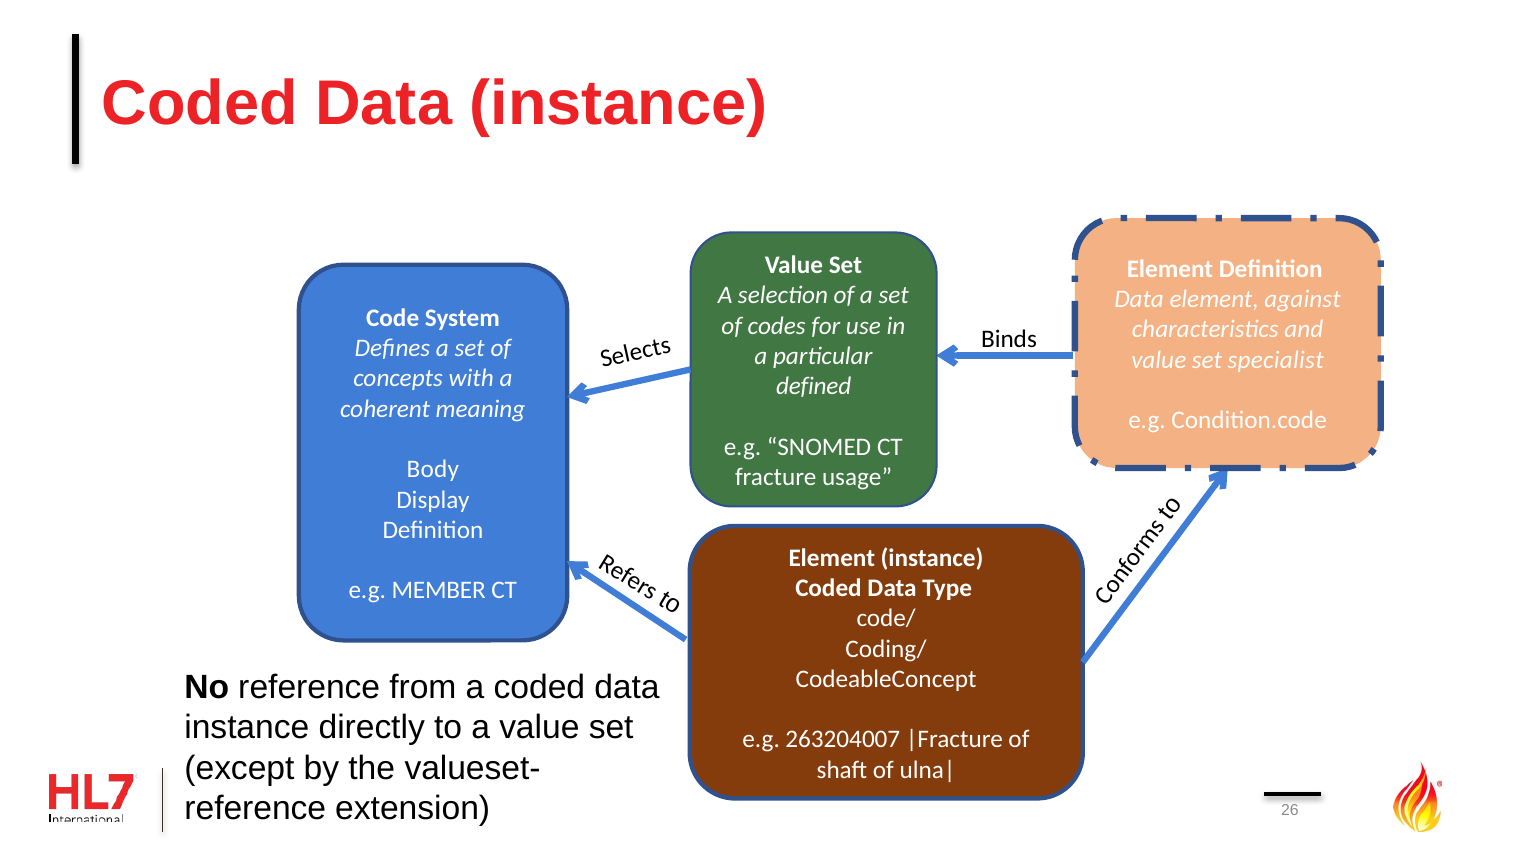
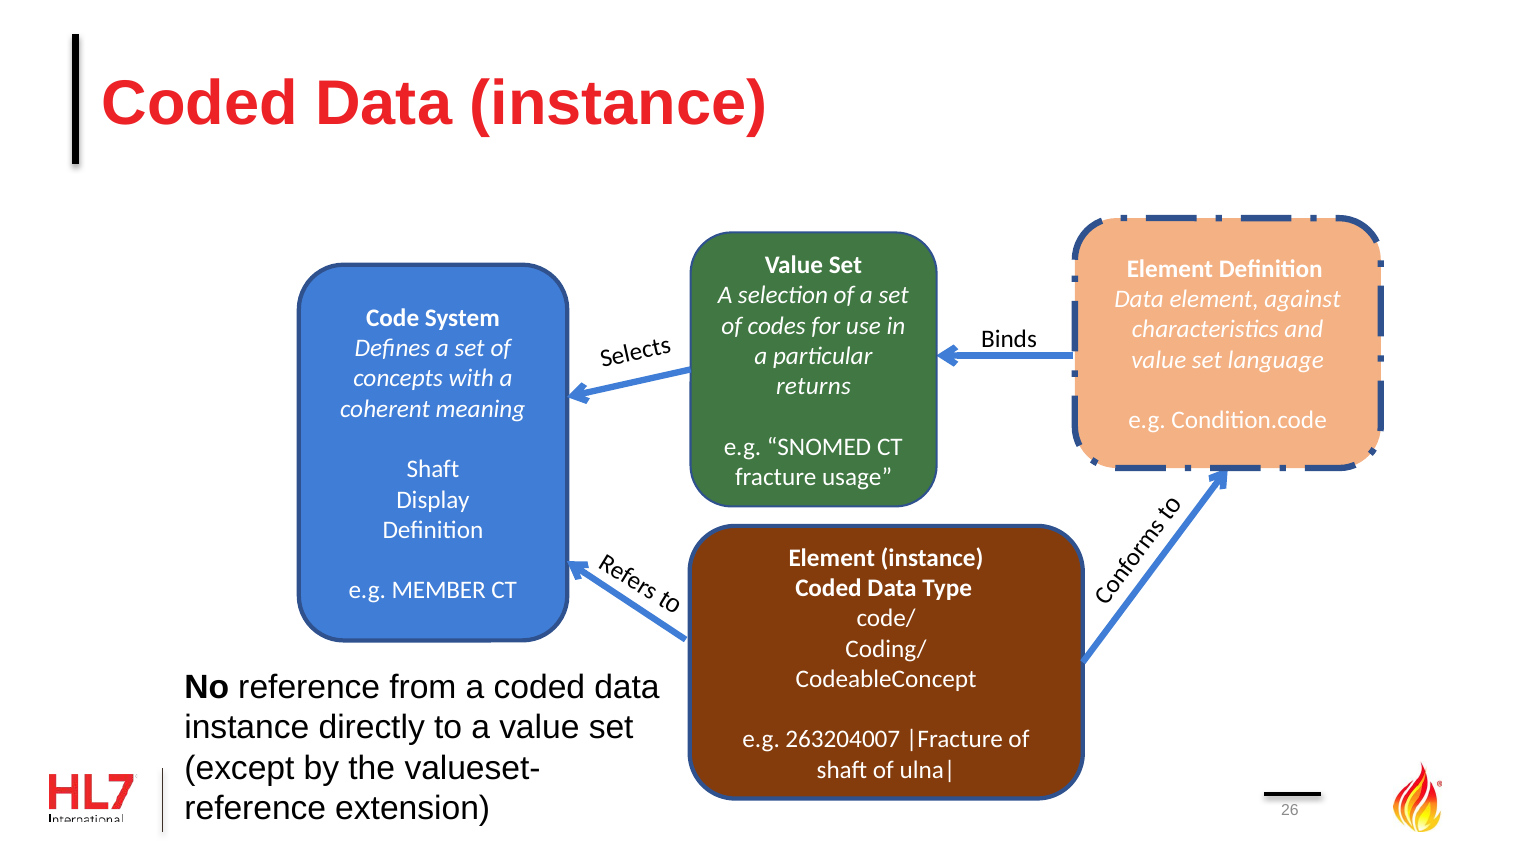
specialist: specialist -> language (1276, 360)
defined: defined -> returns (813, 386)
Body: Body -> Shaft (433, 470)
